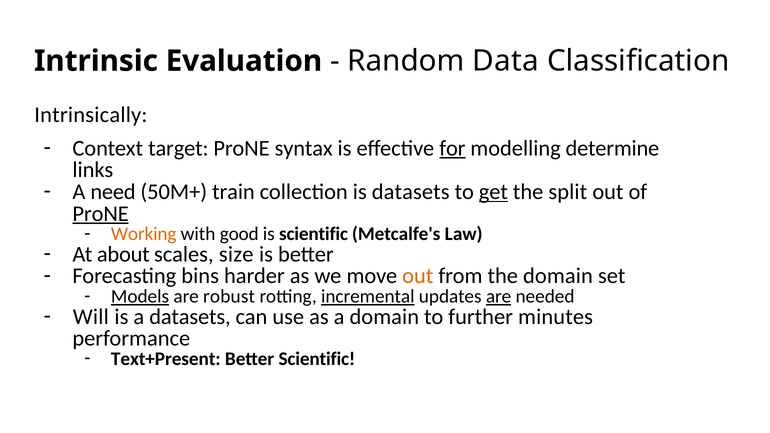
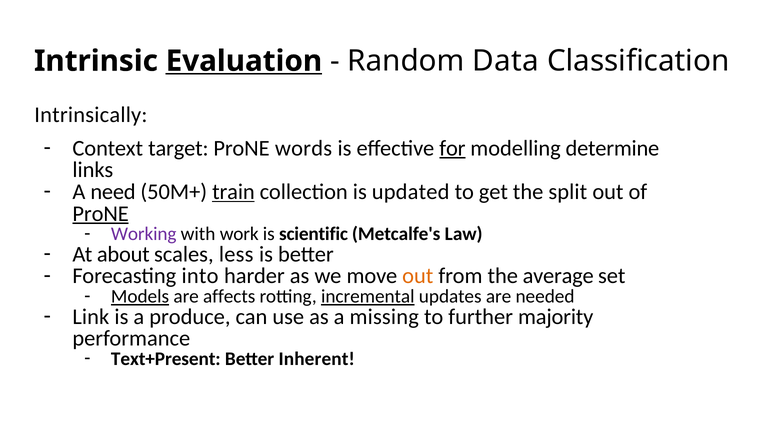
Evaluation underline: none -> present (244, 61)
syntax: syntax -> words (303, 148)
train underline: none -> present (233, 192)
is datasets: datasets -> updated (411, 192)
get underline: present -> none (493, 192)
Working colour: orange -> purple (144, 234)
good: good -> work (239, 234)
size: size -> less (236, 254)
bins: bins -> into (200, 276)
the domain: domain -> average (558, 276)
robust: robust -> affects (229, 297)
are underline: present -> none (499, 297)
Will: Will -> Link (91, 317)
a datasets: datasets -> produce (190, 317)
a domain: domain -> missing (384, 317)
minutes: minutes -> majority (556, 317)
Better Scientific: Scientific -> Inherent (317, 359)
